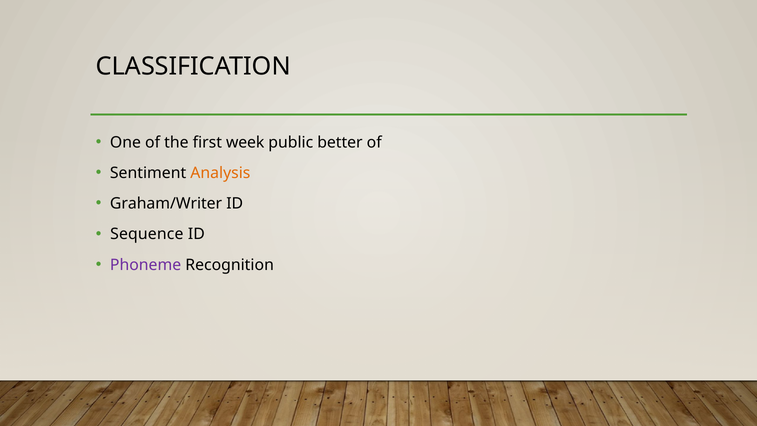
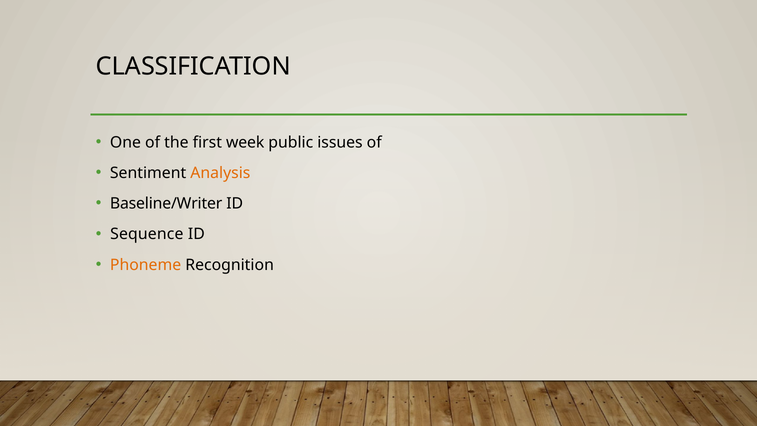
better: better -> issues (340, 142)
Graham/Writer: Graham/Writer -> Baseline/Writer (166, 204)
Phoneme colour: purple -> orange (146, 265)
